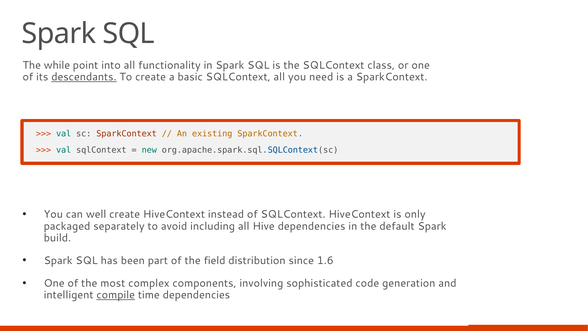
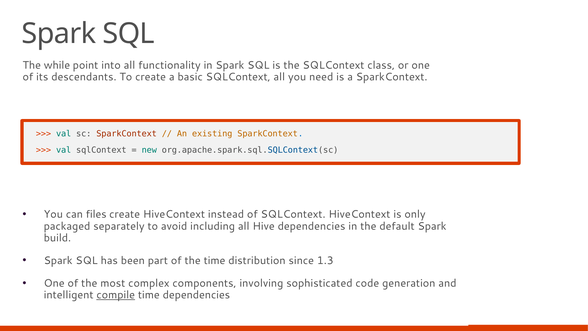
descendants underline: present -> none (84, 77)
well: well -> files (96, 214)
the field: field -> time (215, 260)
1.6: 1.6 -> 1.3 (325, 260)
